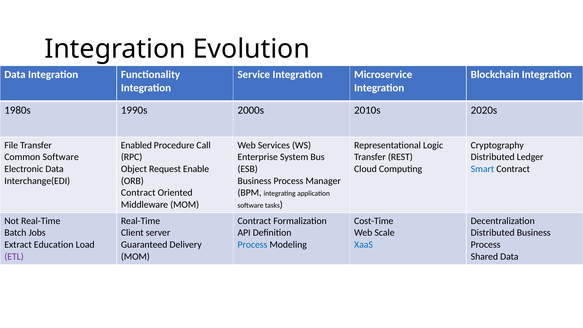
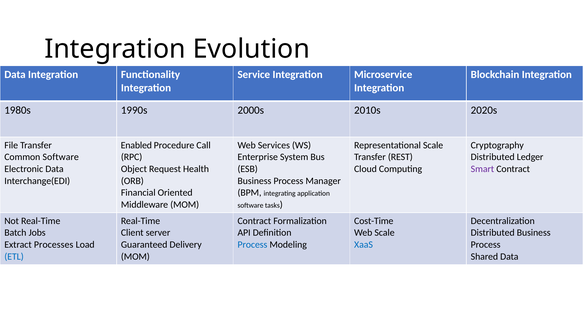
Representational Logic: Logic -> Scale (433, 145)
Enable: Enable -> Health (196, 169)
Smart colour: blue -> purple (482, 169)
Contract: Contract -> Financial (138, 193)
Education: Education -> Processes (54, 245)
ETL colour: purple -> blue (14, 256)
